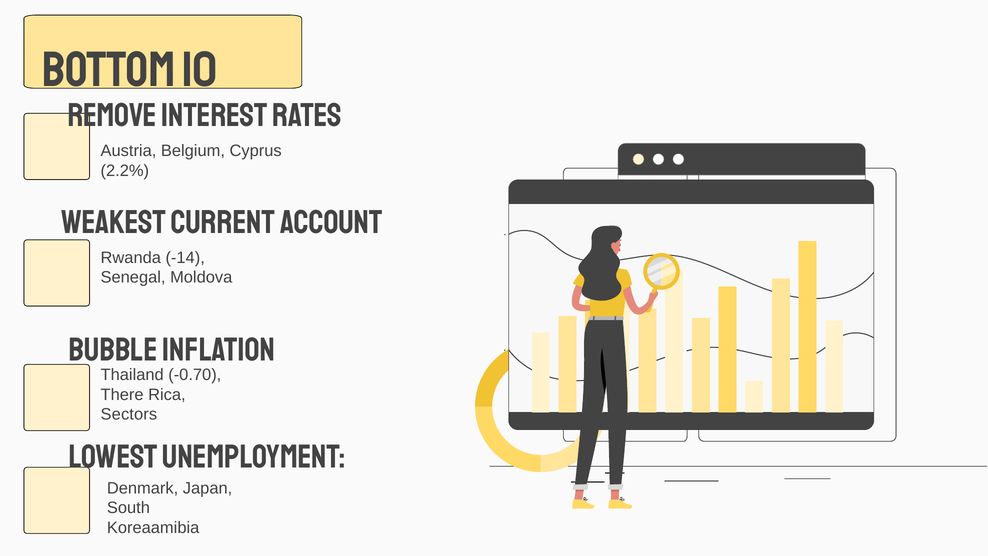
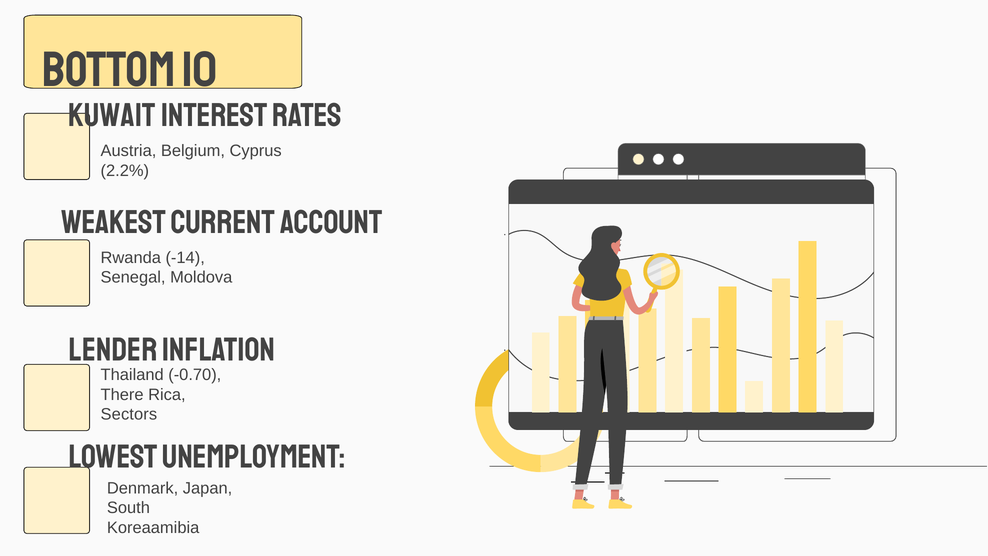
Remove: Remove -> Kuwait (112, 115)
Bubble: Bubble -> Lender (113, 350)
